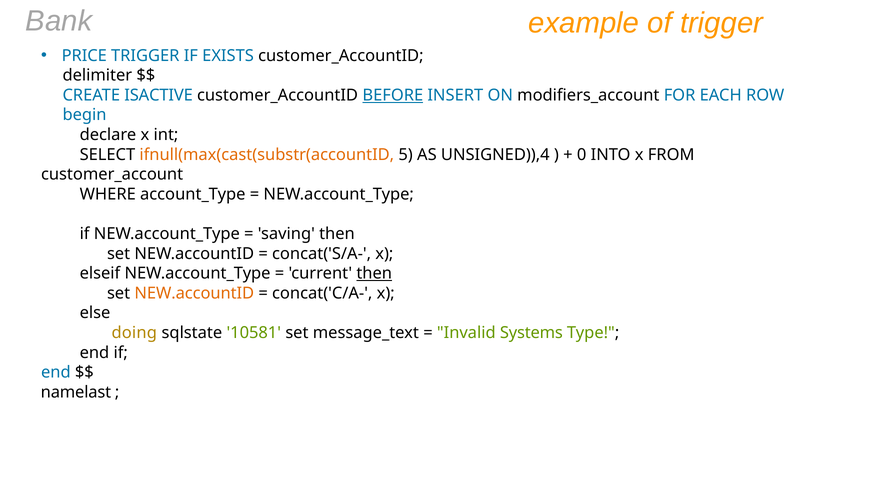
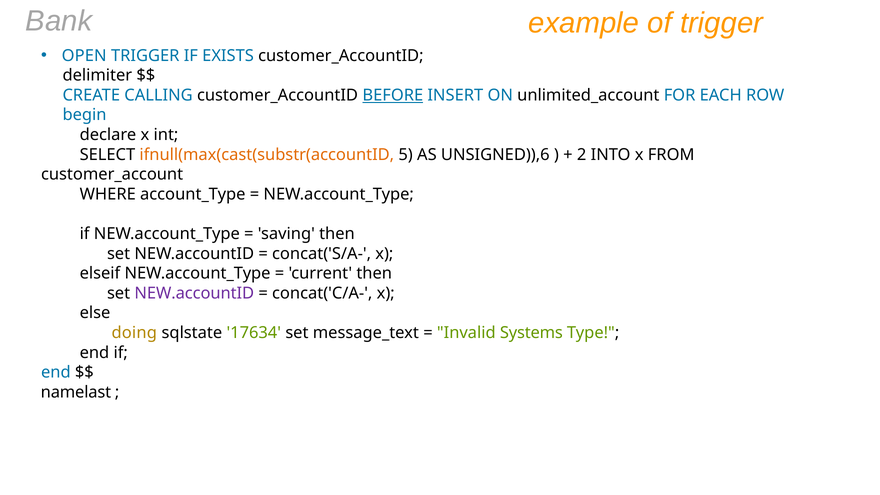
PRICE: PRICE -> OPEN (84, 56)
ISACTIVE: ISACTIVE -> CALLING (159, 95)
modifiers_account: modifiers_account -> unlimited_account (588, 95)
UNSIGNED)),4: UNSIGNED)),4 -> UNSIGNED)),6 (495, 155)
0: 0 -> 2 (582, 155)
then underline: present -> none (374, 273)
NEW.accountID colour: orange -> purple (194, 293)
10581: 10581 -> 17634 (254, 333)
